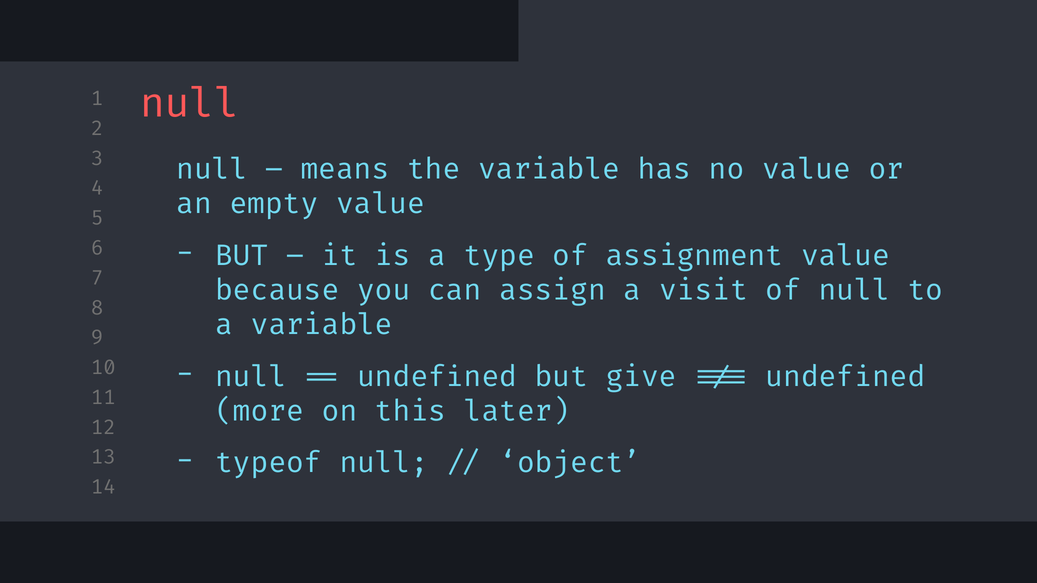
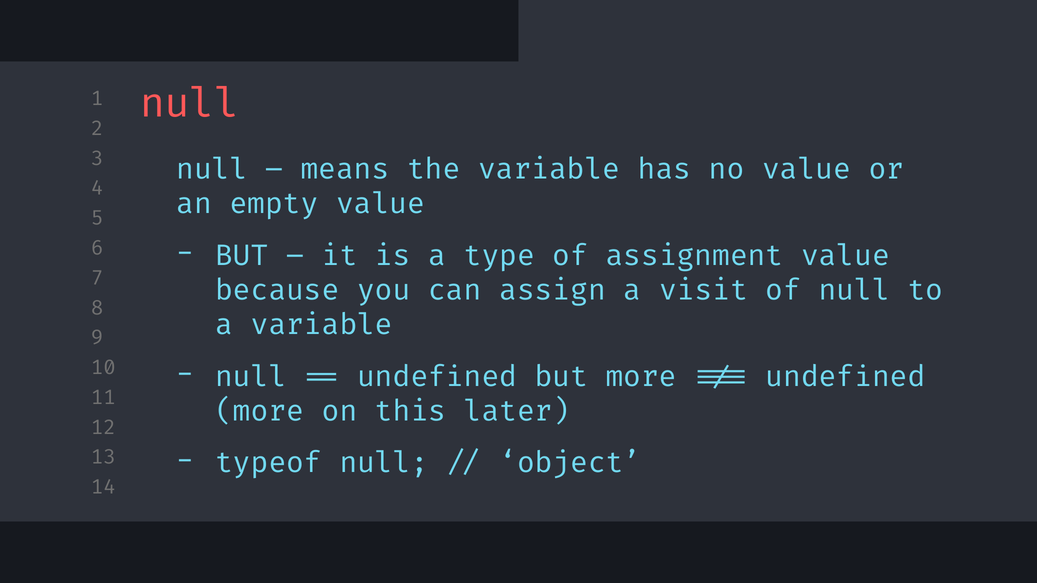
but give: give -> more (641, 377)
